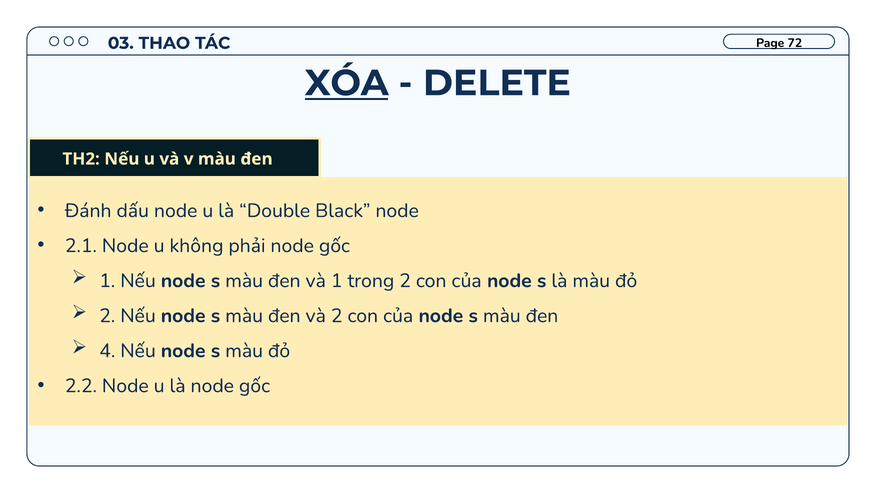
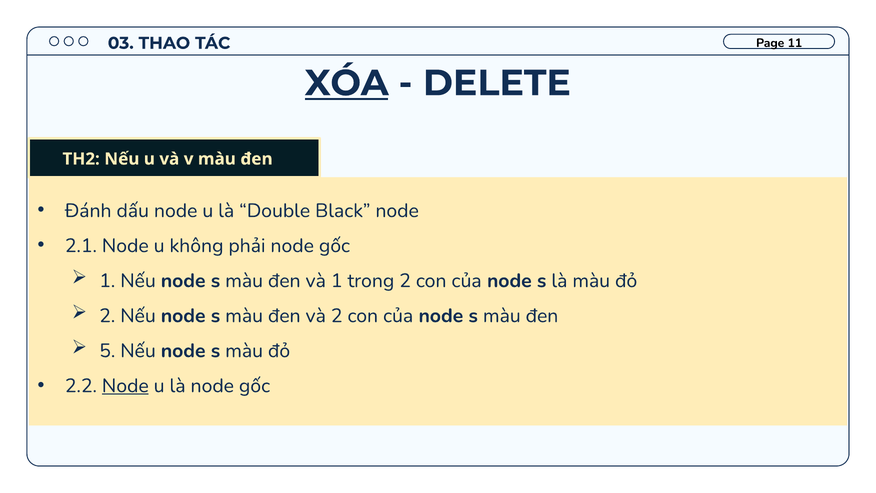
72: 72 -> 11 (795, 43)
4: 4 -> 5 (107, 351)
Node underline: none -> present (125, 386)
